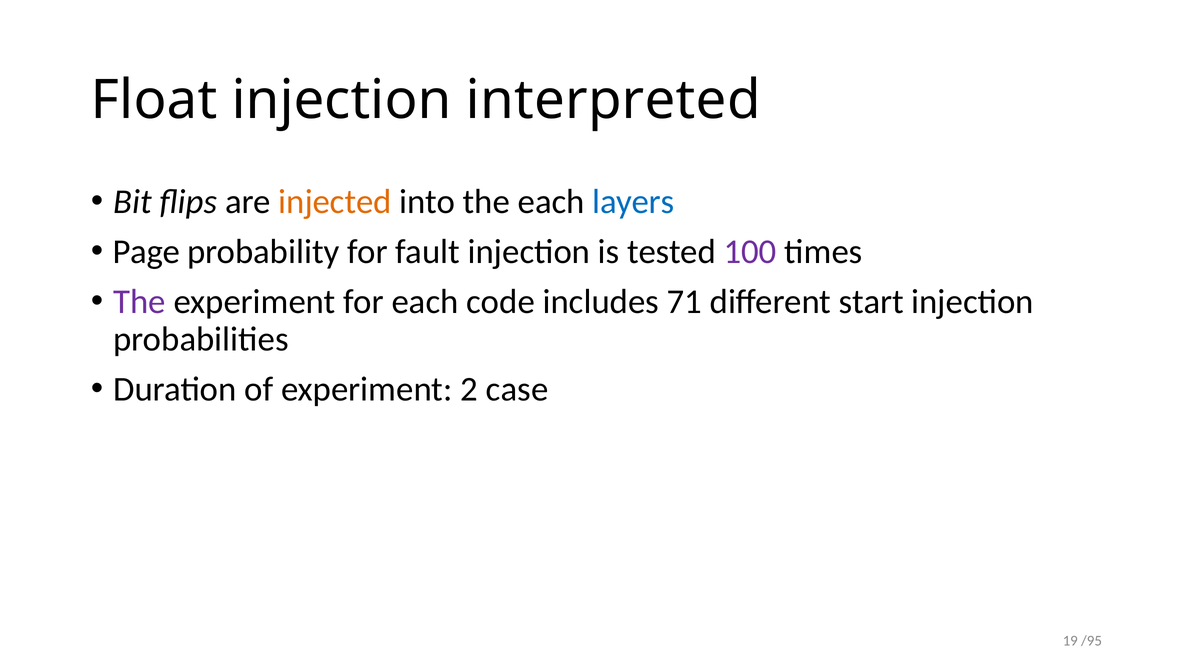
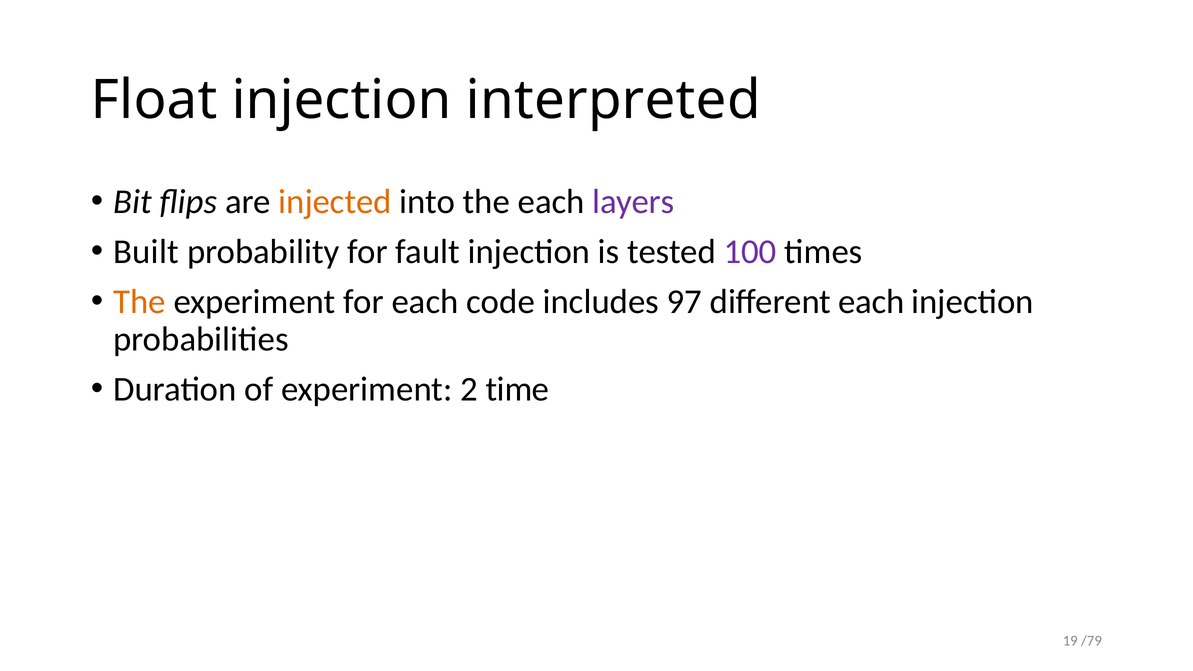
layers colour: blue -> purple (633, 202)
Page: Page -> Built (146, 252)
The colour: purple -> orange (140, 302)
71: 71 -> 97 (684, 302)
different start: start -> each (871, 302)
case: case -> time (517, 389)
/95: /95 -> /79 (1092, 641)
